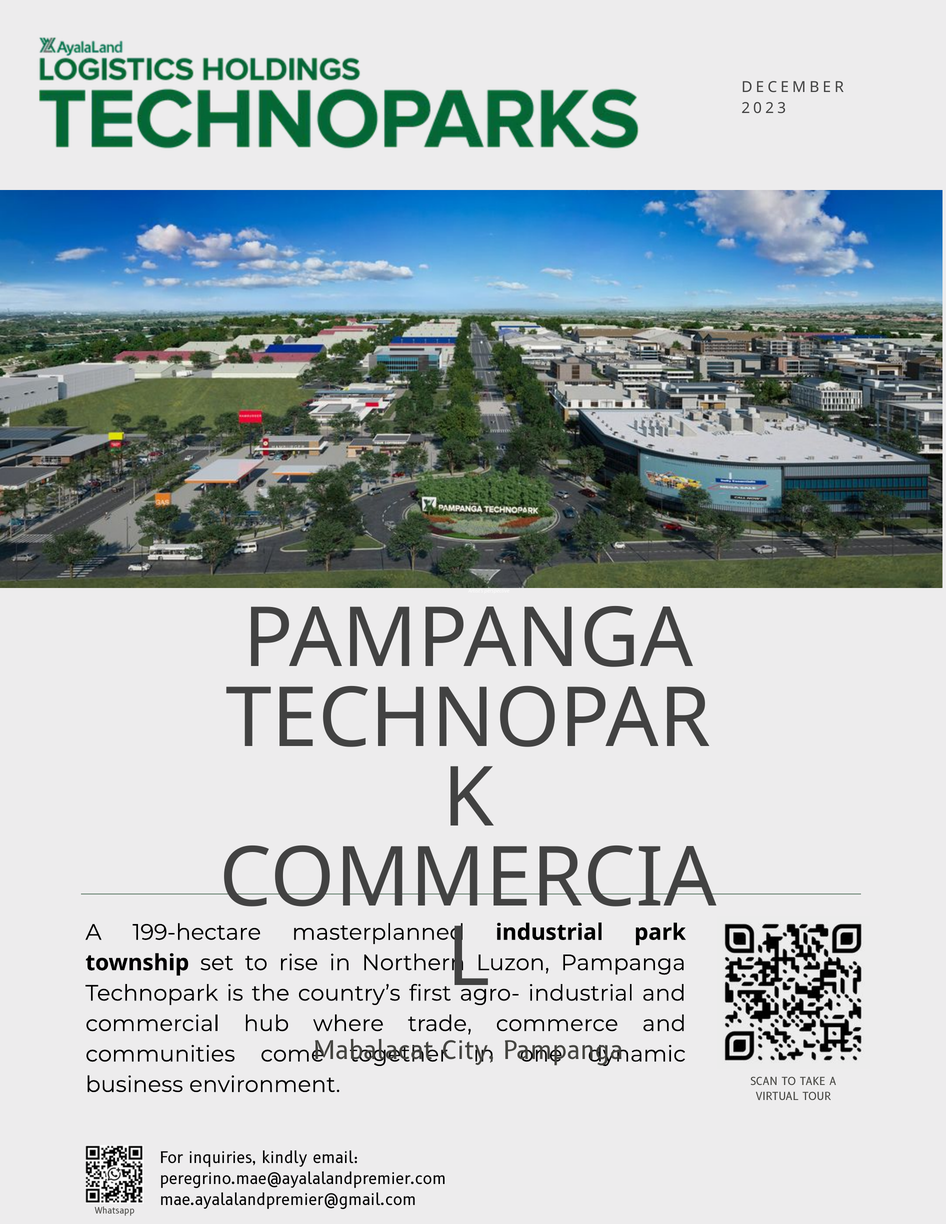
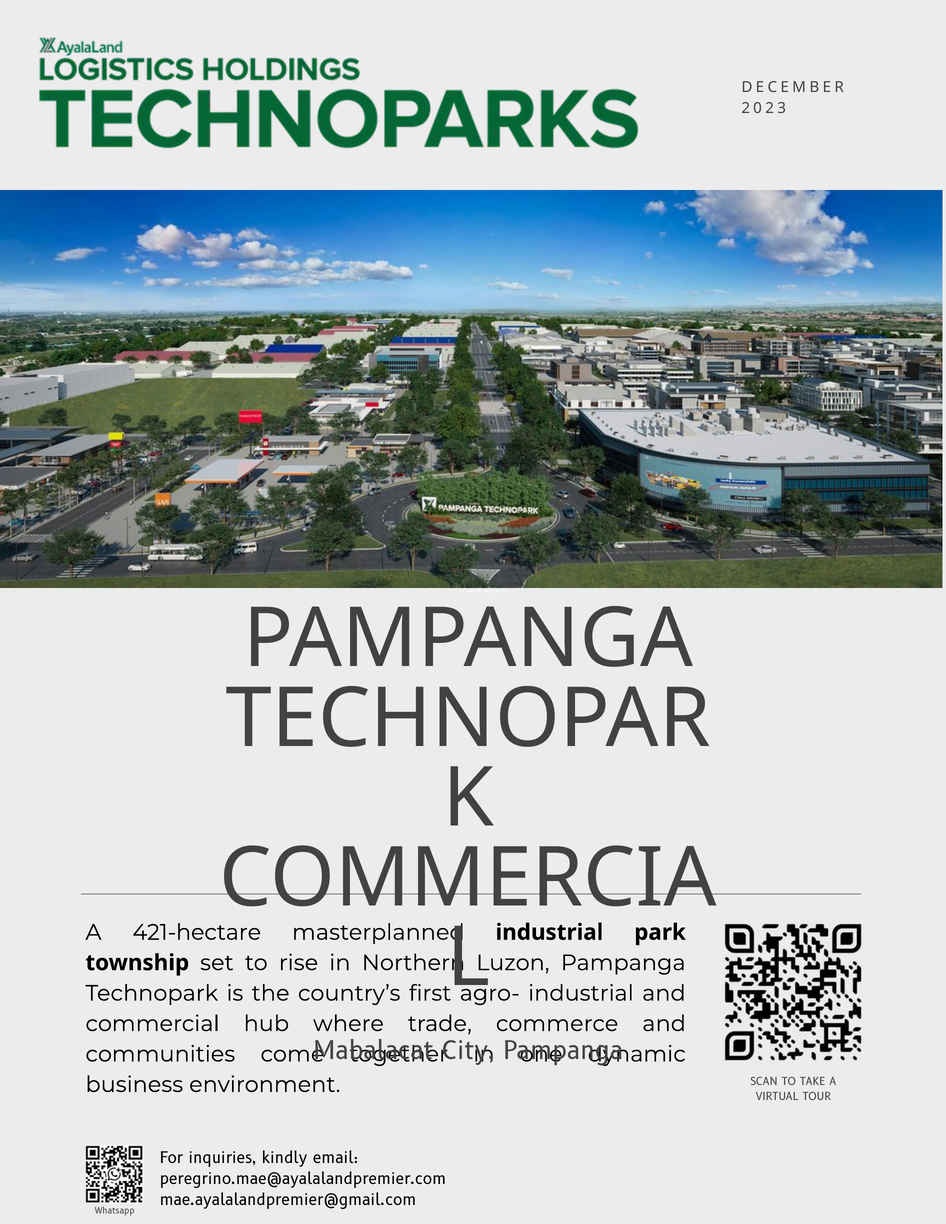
199-hectare: 199-hectare -> 421-hectare (197, 933)
